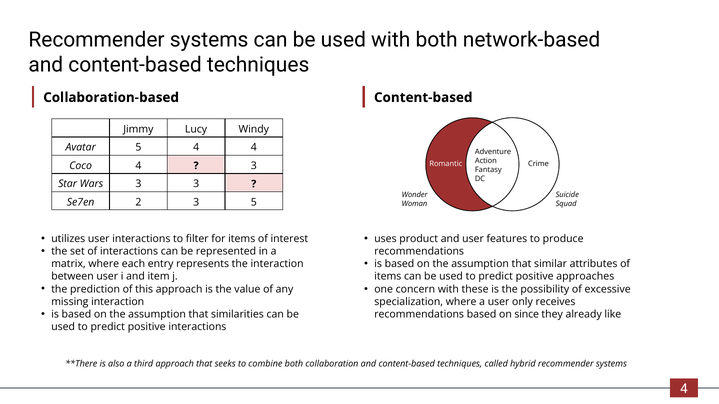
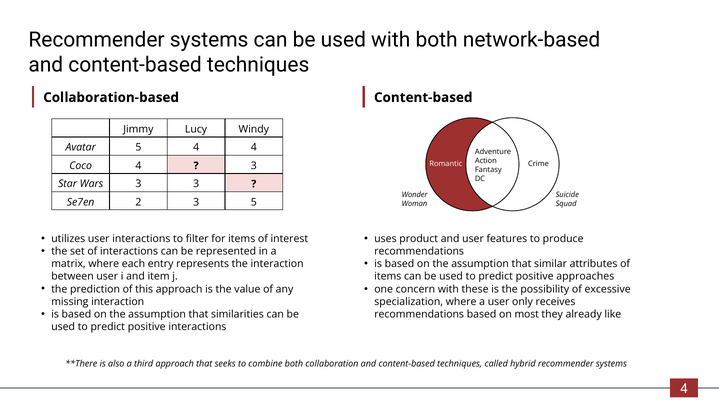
since: since -> most (527, 315)
